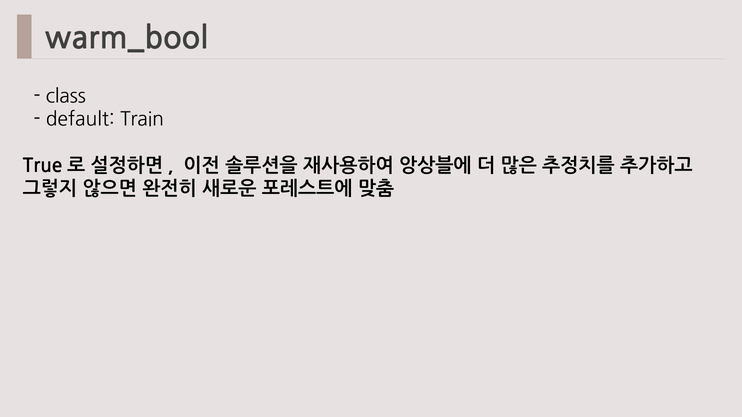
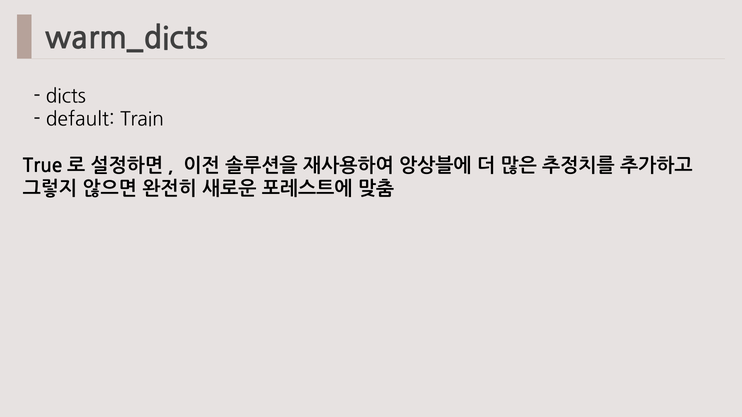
warm_bool: warm_bool -> warm_dicts (127, 39)
class: class -> dicts (66, 96)
